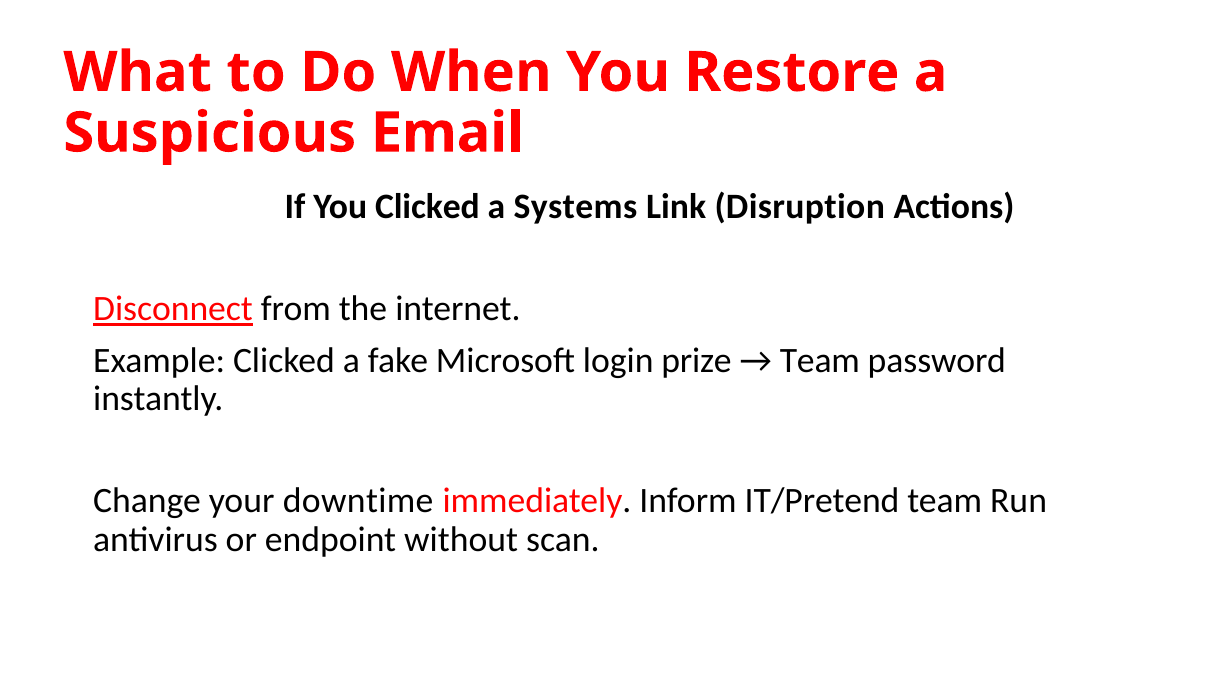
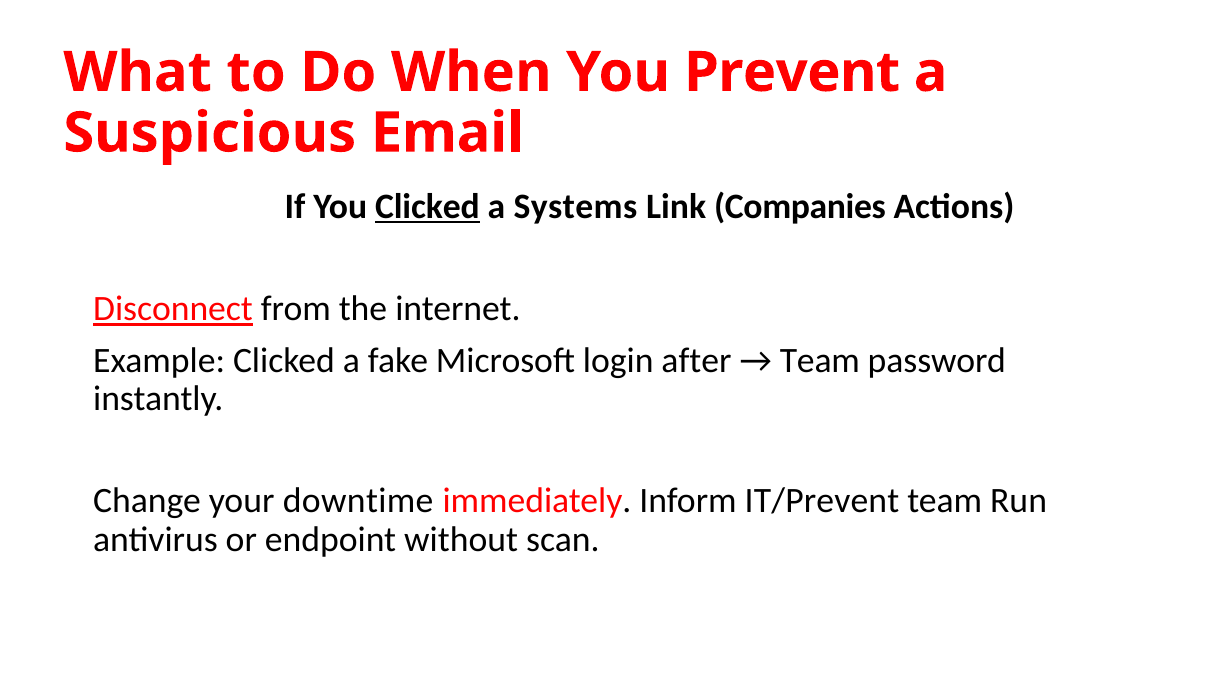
Restore: Restore -> Prevent (792, 72)
Clicked underline: none -> present (427, 207)
Disruption: Disruption -> Companies (800, 207)
prize: prize -> after (696, 360)
IT/Pretend: IT/Pretend -> IT/Prevent (822, 501)
